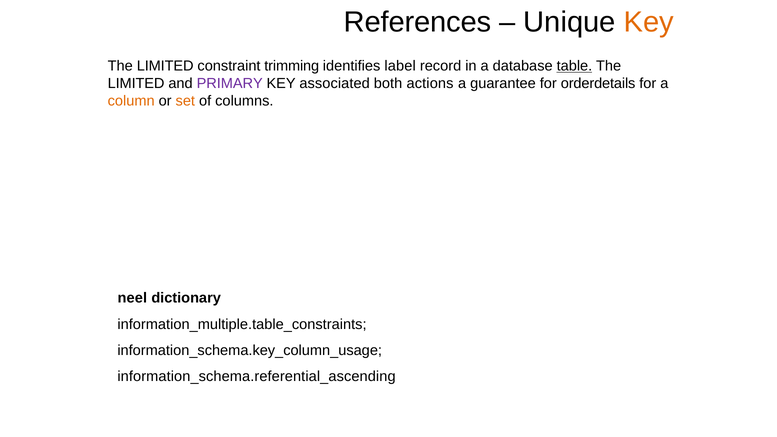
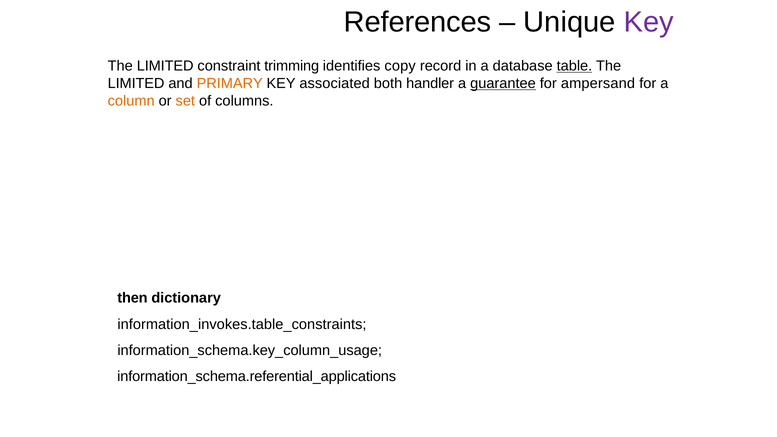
Key colour: orange -> purple (649, 22)
label: label -> copy (400, 66)
PRIMARY colour: purple -> orange (230, 84)
actions: actions -> handler (430, 84)
guarantee underline: none -> present (503, 84)
orderdetails: orderdetails -> ampersand (598, 84)
neel: neel -> then (132, 298)
information_multiple.table_constraints: information_multiple.table_constraints -> information_invokes.table_constraints (242, 324)
information_schema.referential_ascending: information_schema.referential_ascending -> information_schema.referential_applications (257, 377)
